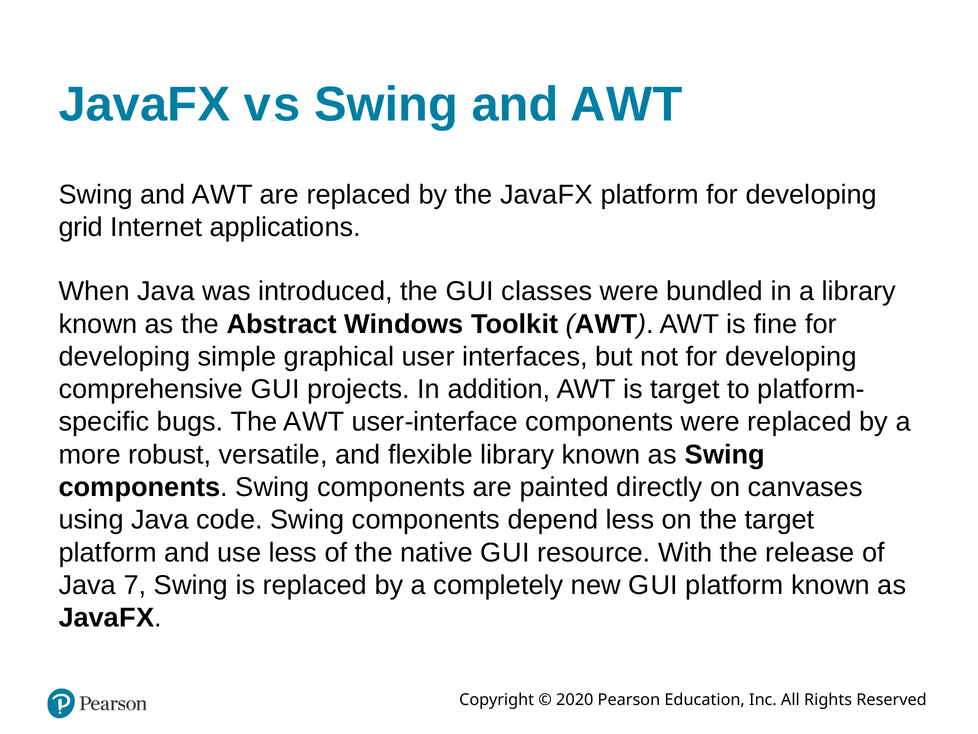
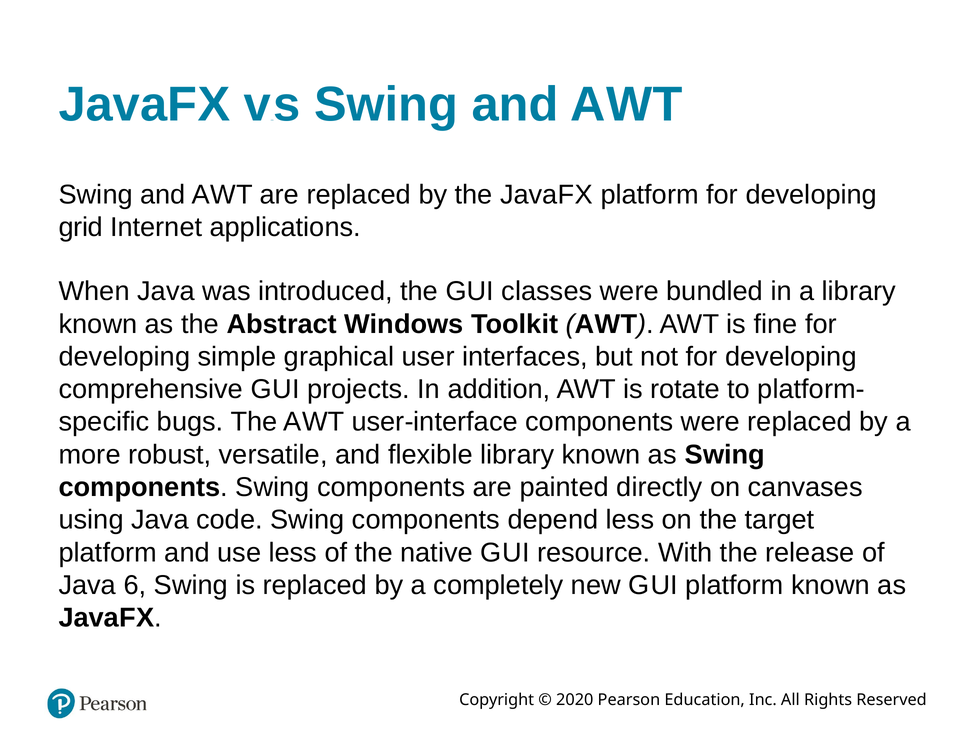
is target: target -> rotate (685, 389)
7: 7 -> 6 (135, 585)
